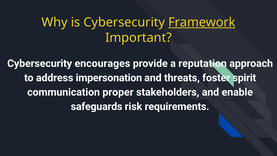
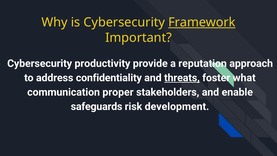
encourages: encourages -> productivity (102, 63)
impersonation: impersonation -> confidentiality (109, 78)
threats underline: none -> present (182, 78)
spirit: spirit -> what (244, 78)
requirements: requirements -> development (177, 106)
